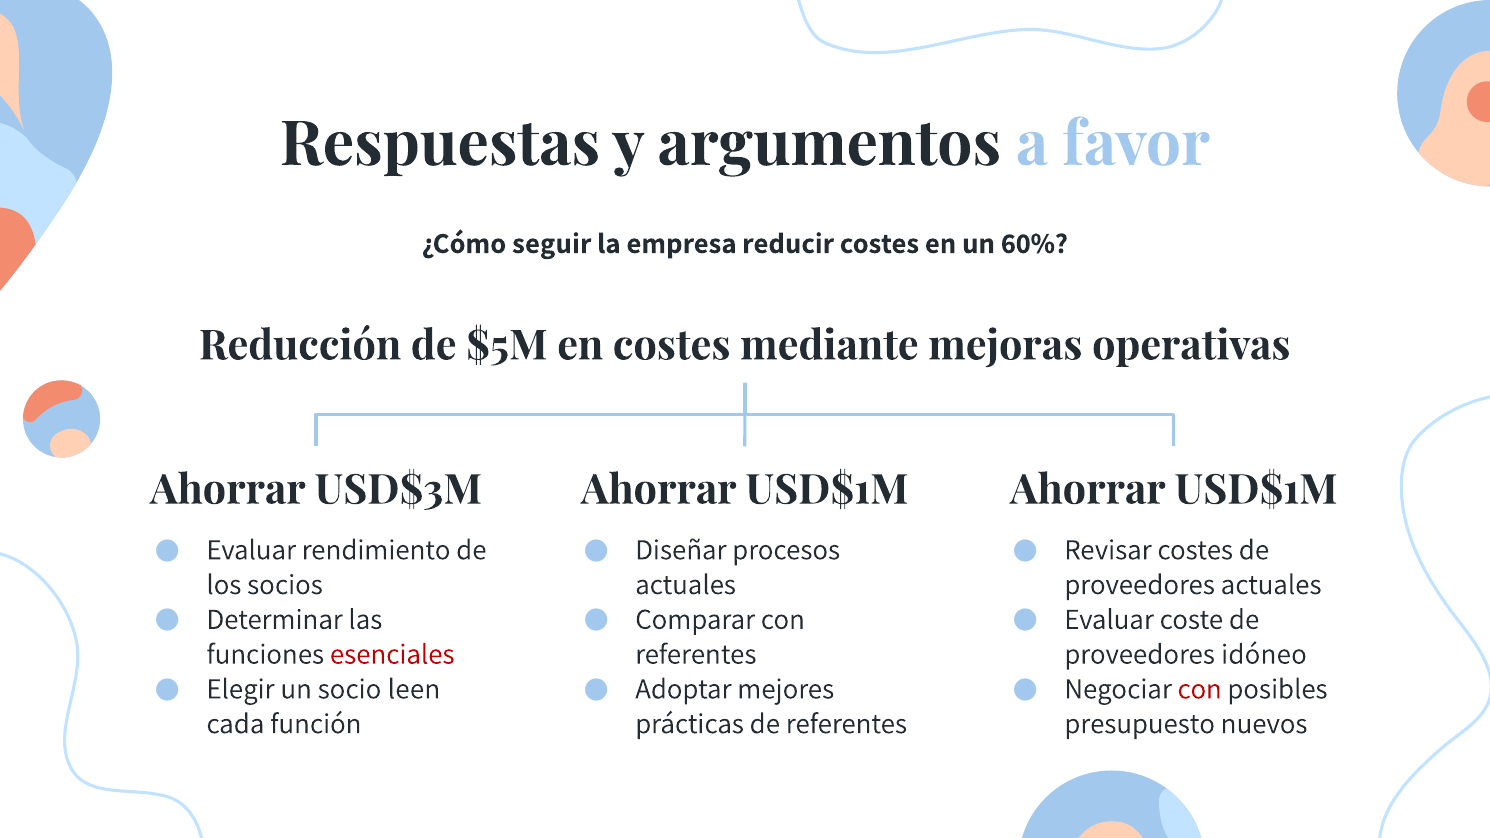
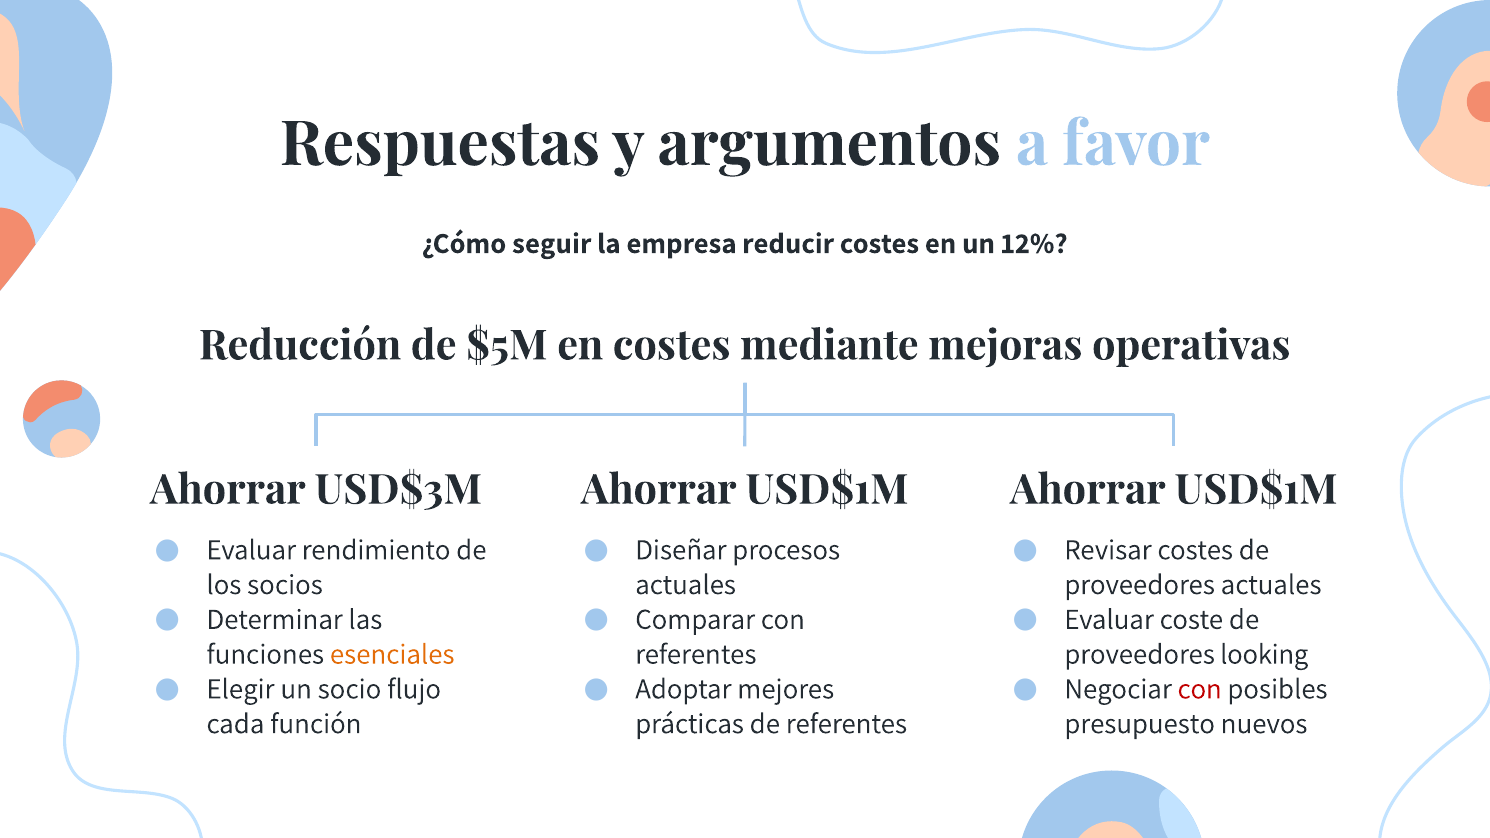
60%: 60% -> 12% (1034, 244)
esenciales colour: red -> orange (392, 654)
idóneo: idóneo -> looking (1264, 654)
leen: leen -> flujo (414, 689)
